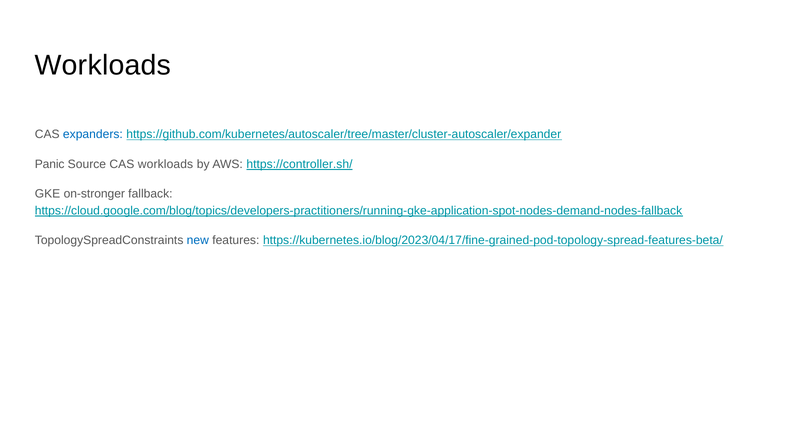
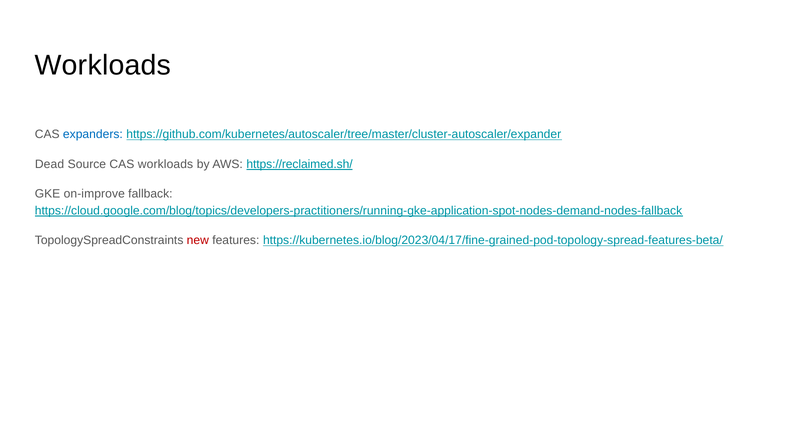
Panic: Panic -> Dead (50, 164)
https://controller.sh/: https://controller.sh/ -> https://reclaimed.sh/ (300, 164)
on-stronger: on-stronger -> on-improve (94, 194)
new colour: blue -> red (198, 241)
